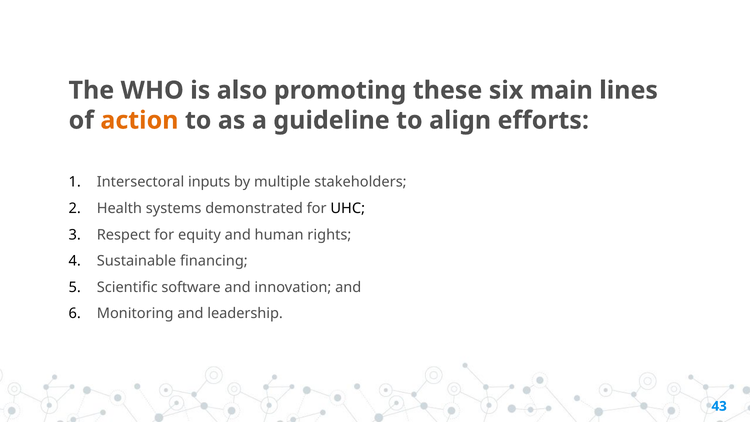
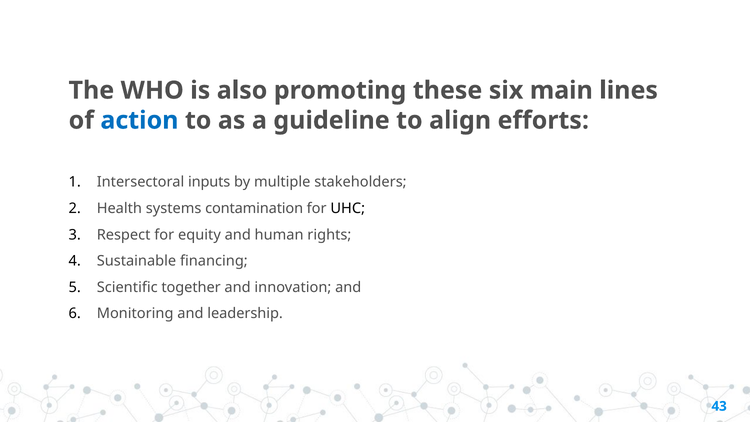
action colour: orange -> blue (139, 120)
demonstrated: demonstrated -> contamination (254, 208)
software: software -> together (191, 287)
